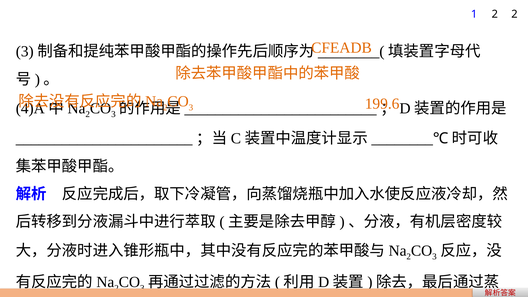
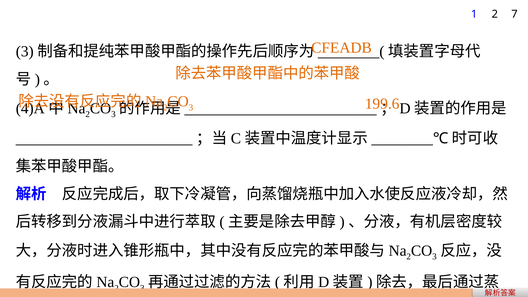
2 2: 2 -> 7 (514, 14)
